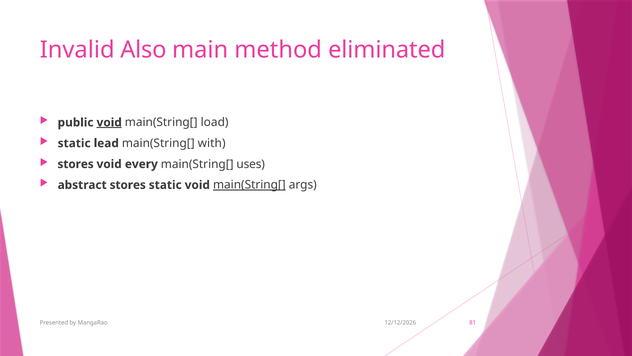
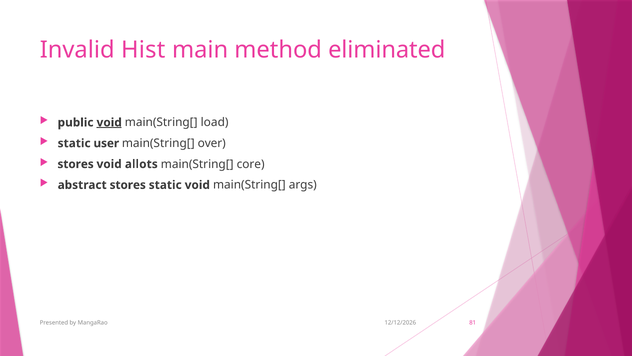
Also: Also -> Hist (143, 50)
lead: lead -> user (106, 143)
with: with -> over (212, 143)
every: every -> allots (141, 164)
uses: uses -> core (251, 164)
main(String[ underline: present -> none (249, 185)
